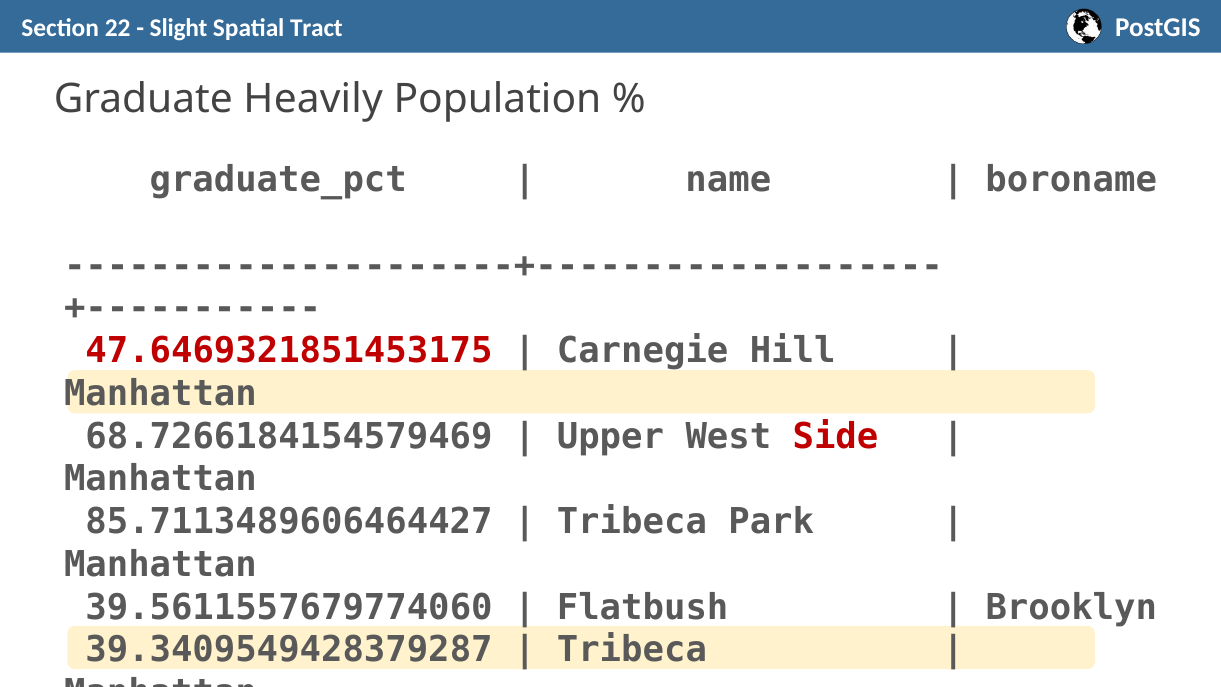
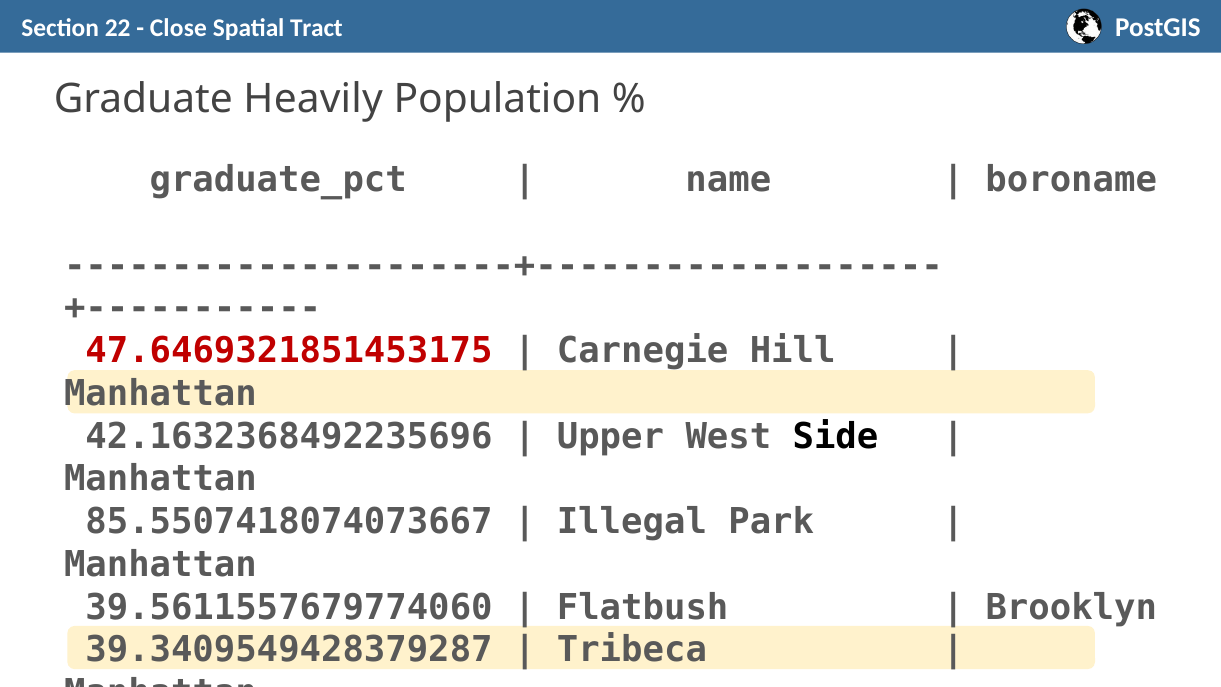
Slight: Slight -> Close (178, 28)
68.7266184154579469: 68.7266184154579469 -> 42.1632368492235696 (289, 436)
Side colour: red -> black (835, 436)
85.7113489606464427: 85.7113489606464427 -> 85.5507418074073667 (289, 522)
Tribeca: Tribeca -> Illegal (632, 522)
